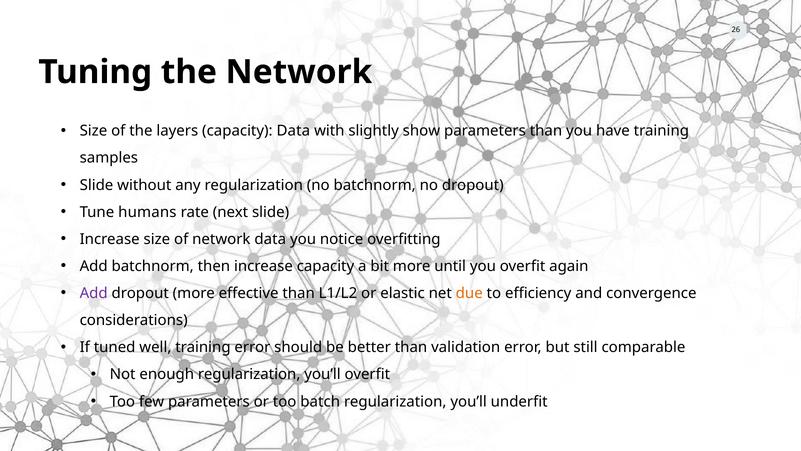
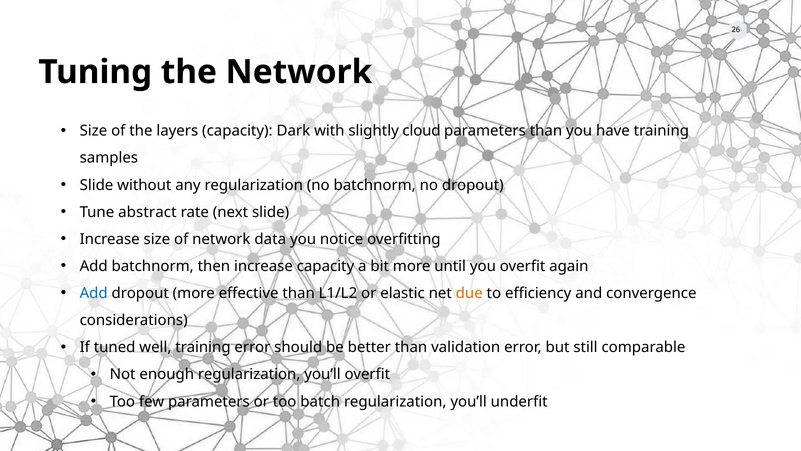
capacity Data: Data -> Dark (293, 131)
show: show -> cloud (422, 131)
humans: humans -> abstract (147, 212)
Add colour: purple -> blue (94, 293)
